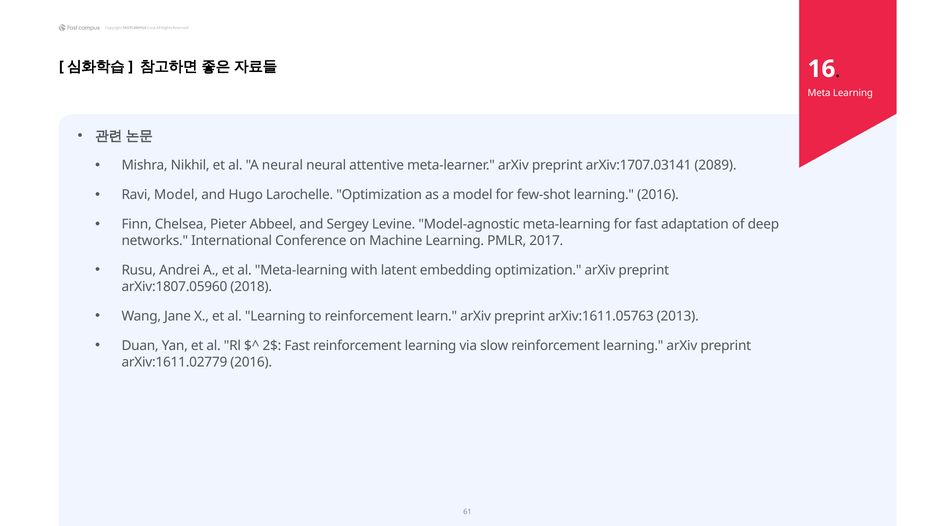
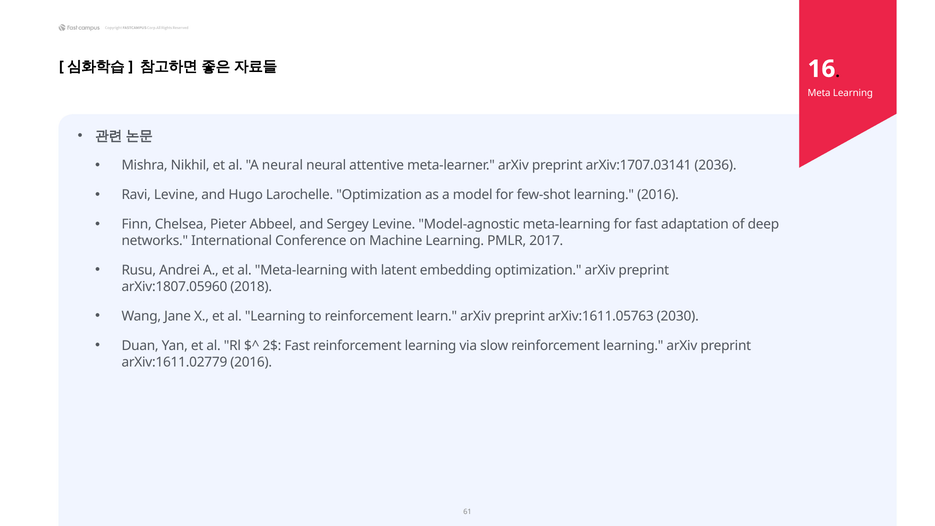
2089: 2089 -> 2036 (715, 165)
Ravi Model: Model -> Levine (176, 195)
2013: 2013 -> 2030 (678, 316)
